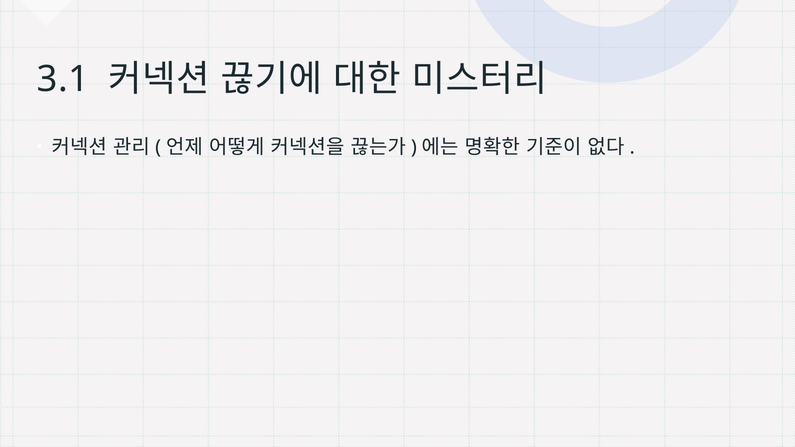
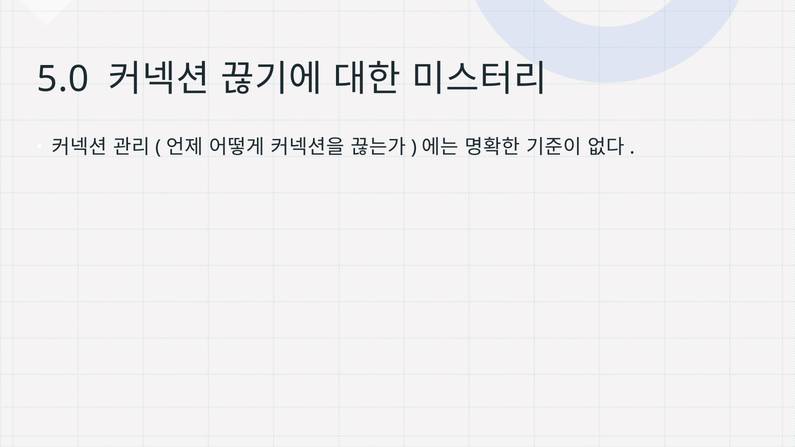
3.1: 3.1 -> 5.0 (63, 79)
